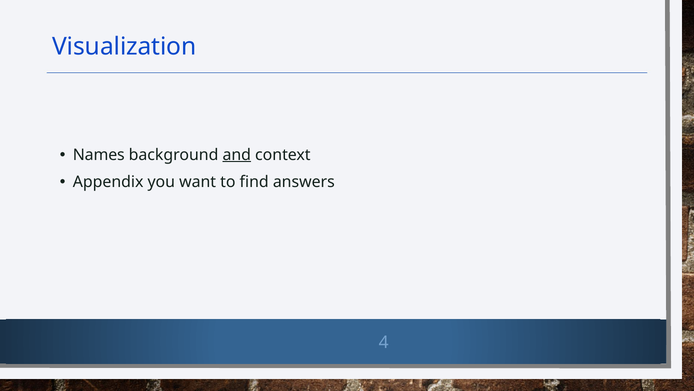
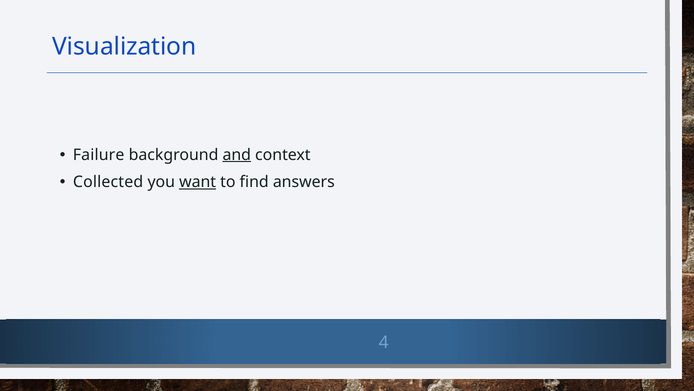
Names: Names -> Failure (99, 155)
Appendix: Appendix -> Collected (108, 182)
want underline: none -> present (198, 182)
